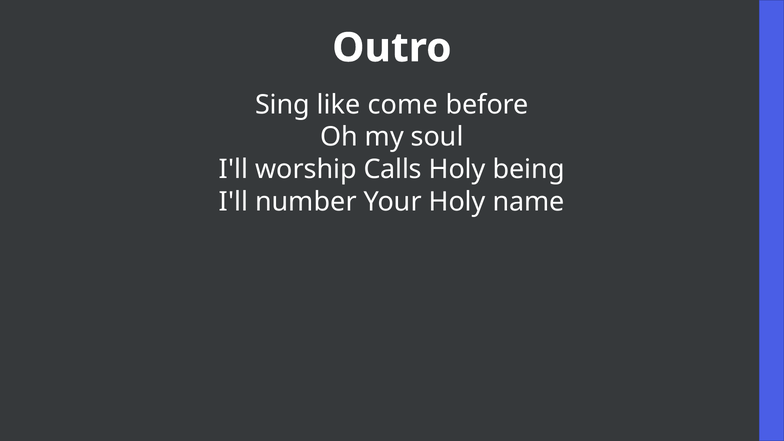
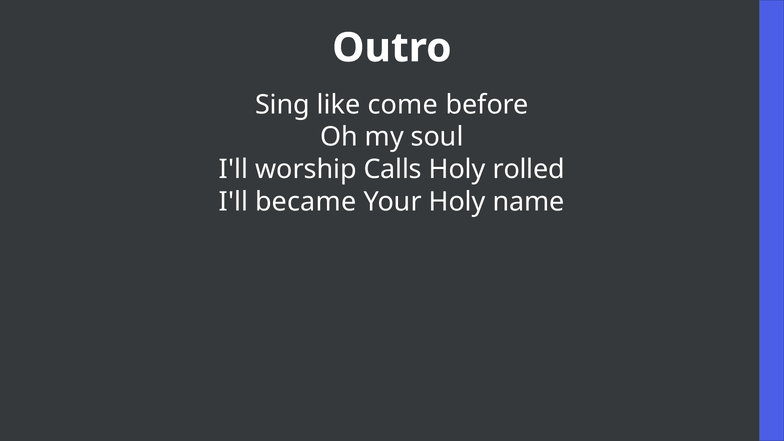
being: being -> rolled (529, 169)
number: number -> became (306, 202)
